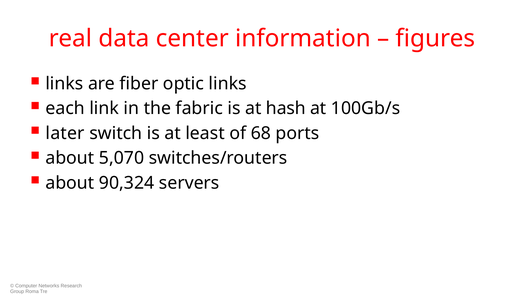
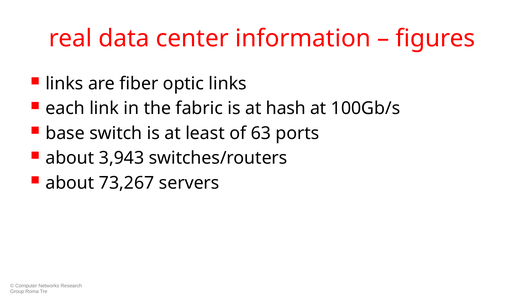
later: later -> base (65, 133)
68: 68 -> 63 (261, 133)
5,070: 5,070 -> 3,943 (122, 158)
90,324: 90,324 -> 73,267 (127, 183)
